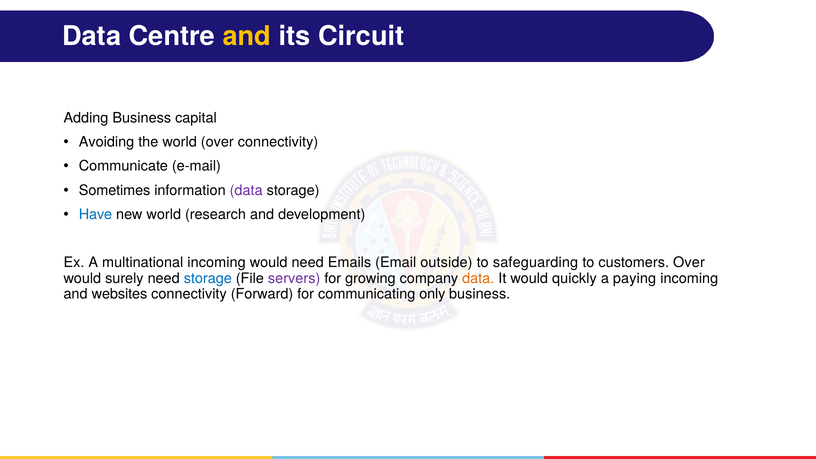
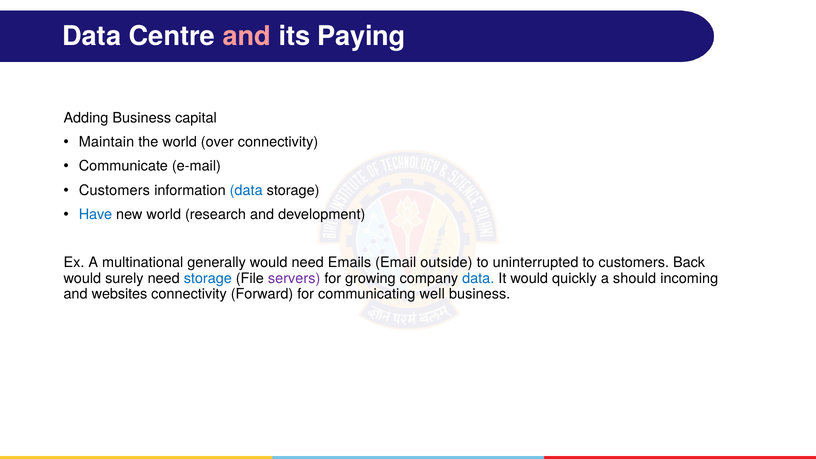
and colour: yellow -> pink (247, 36)
Circuit: Circuit -> Paying (361, 36)
Avoiding: Avoiding -> Maintain (107, 142)
Sometimes: Sometimes -> Customers (114, 190)
data colour: purple -> blue (246, 190)
multinational incoming: incoming -> generally (217, 263)
safeguarding: safeguarding -> uninterrupted (536, 263)
customers Over: Over -> Back (689, 263)
data colour: orange -> blue (478, 278)
paying: paying -> should (635, 278)
only: only -> well (432, 294)
